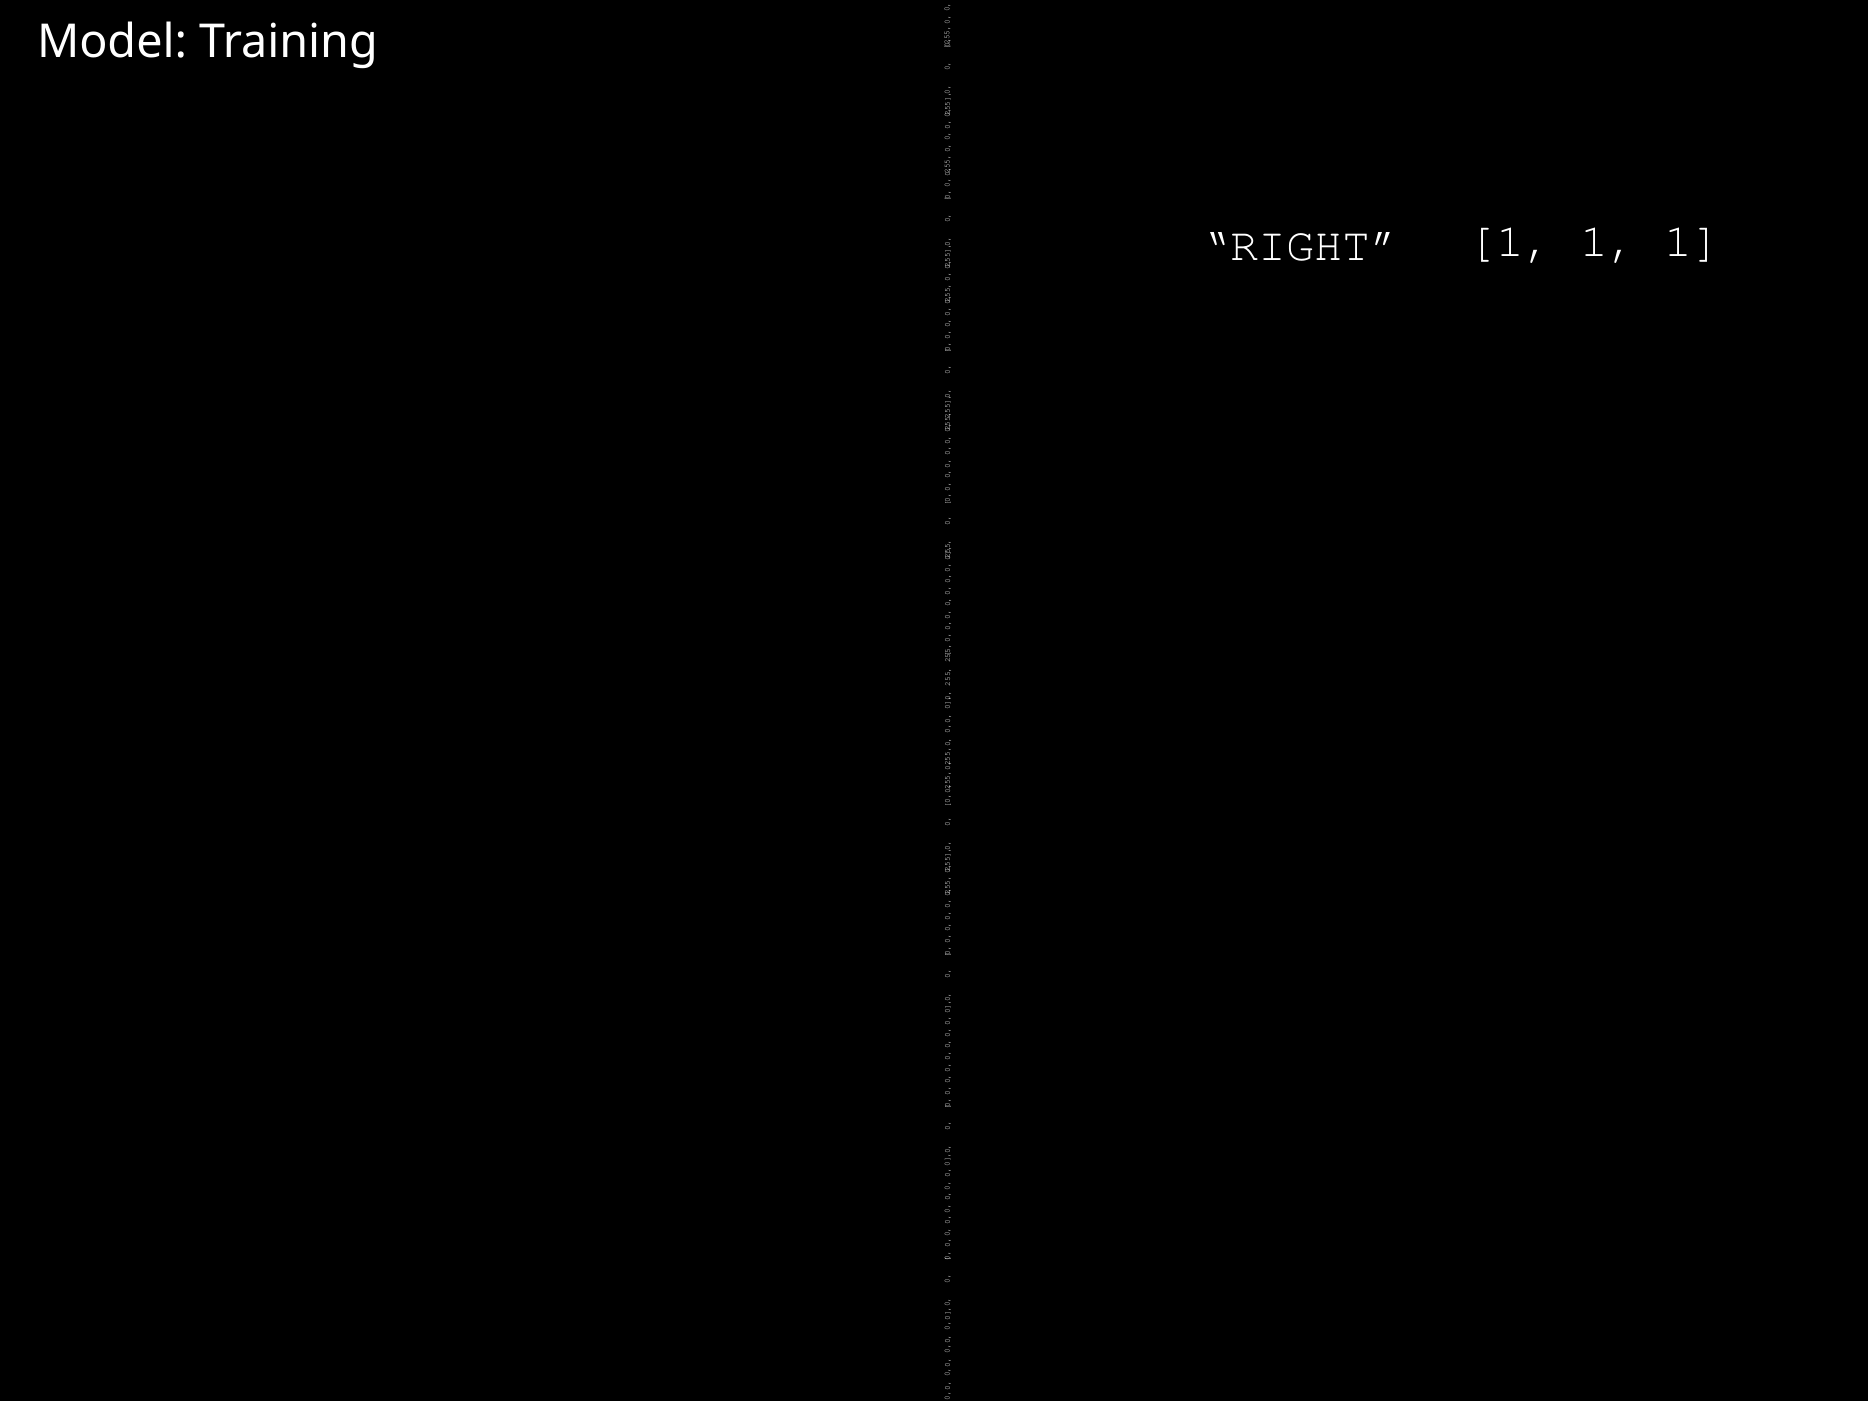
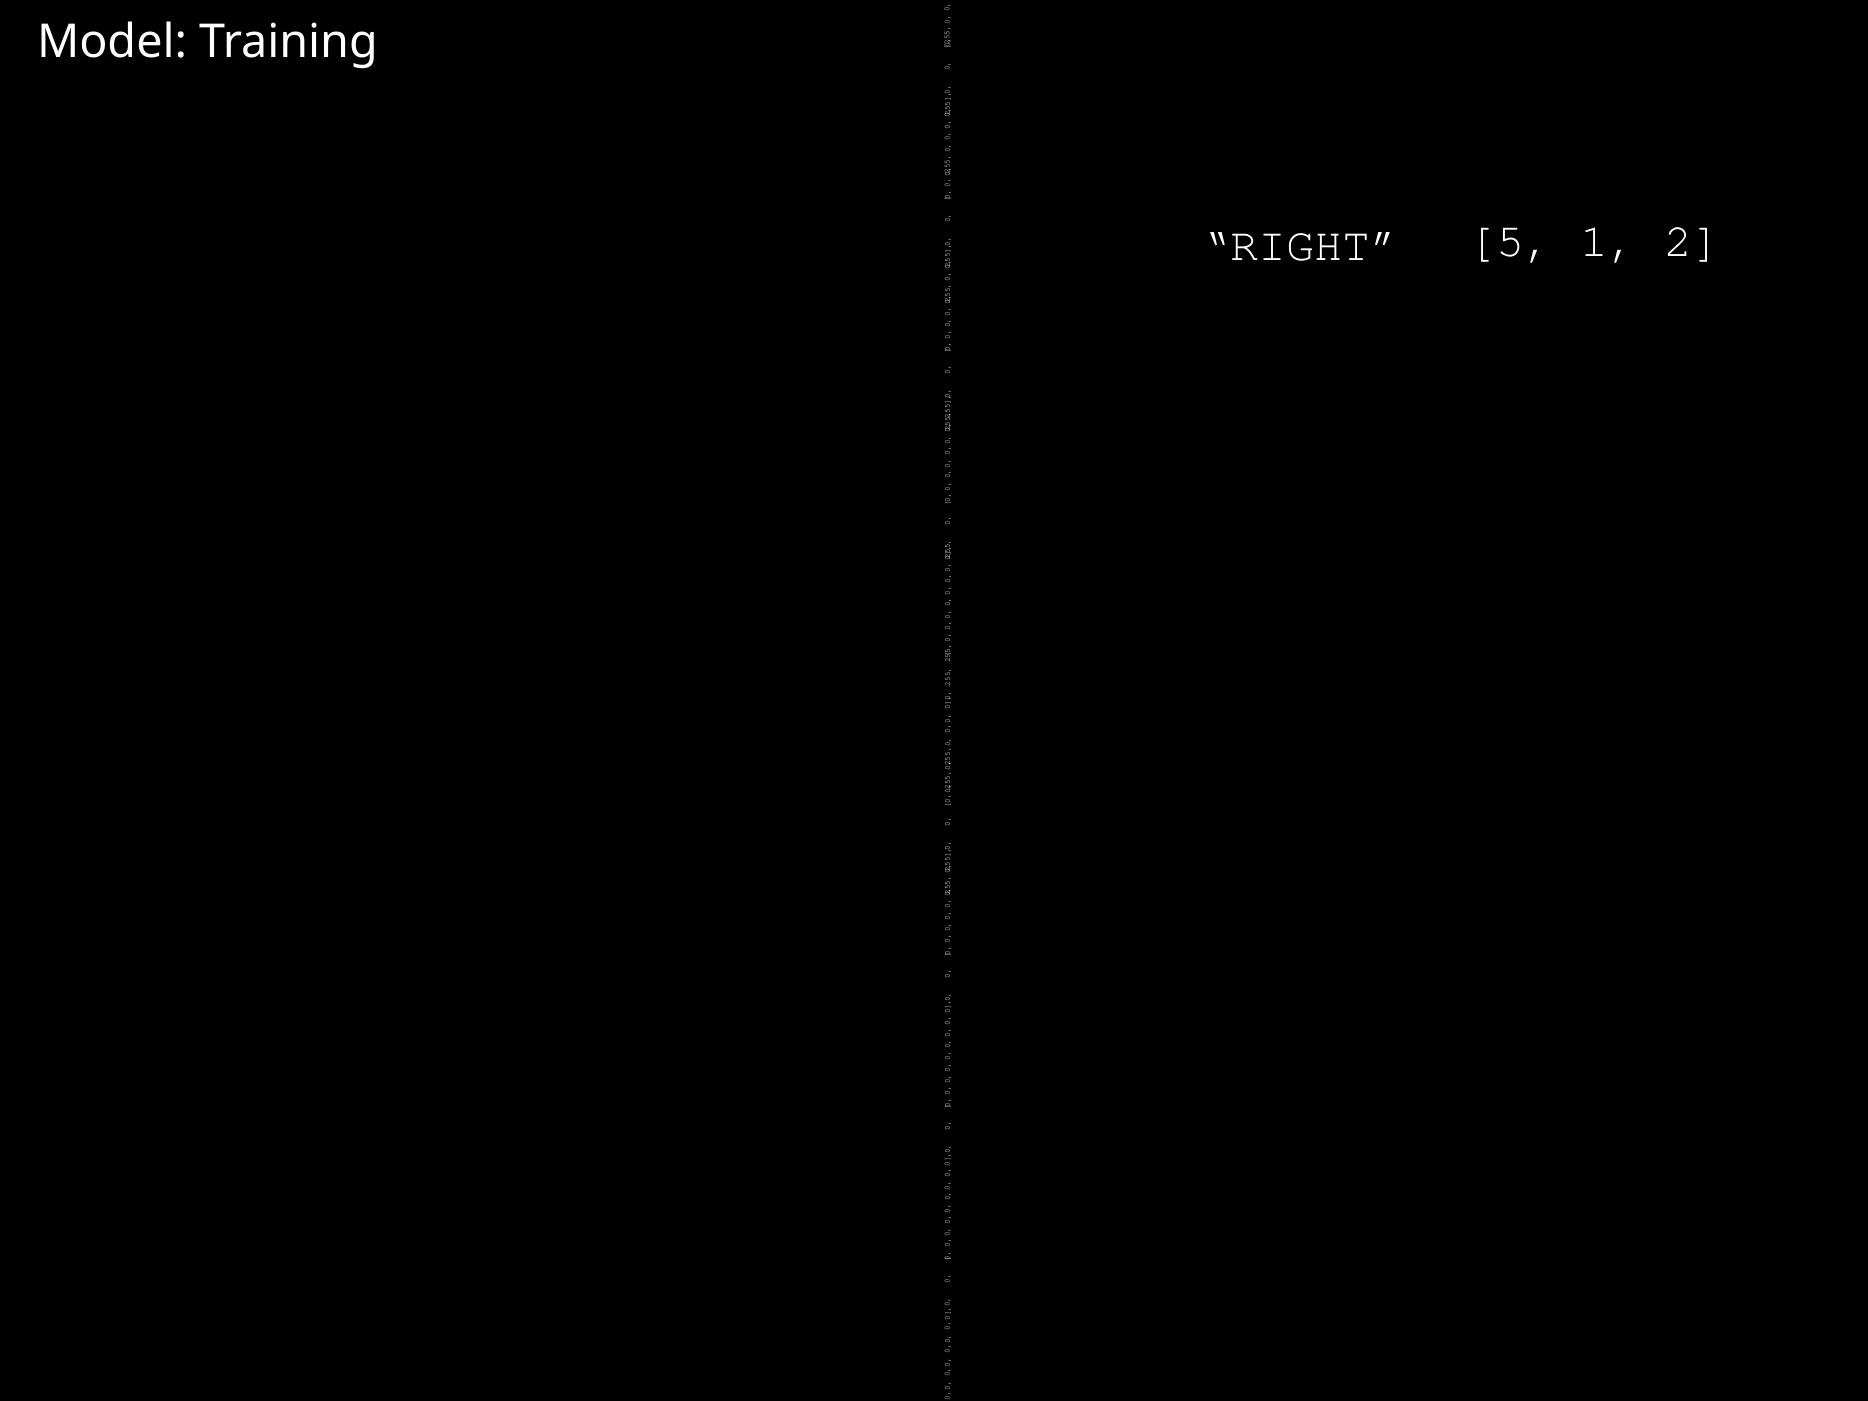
RIGHT 1: 1 -> 5 (1510, 241)
1: 1 -> 2 (1692, 241)
